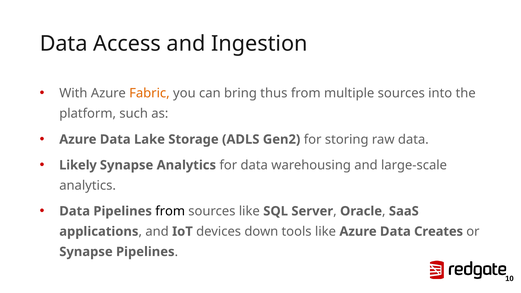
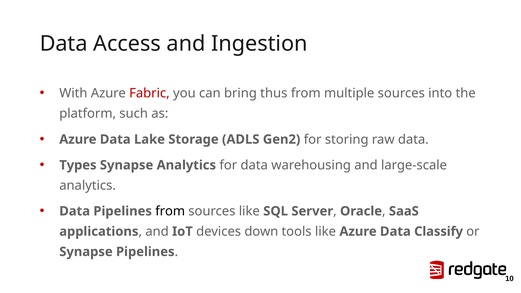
Fabric colour: orange -> red (149, 93)
Likely: Likely -> Types (78, 165)
Creates: Creates -> Classify (439, 232)
